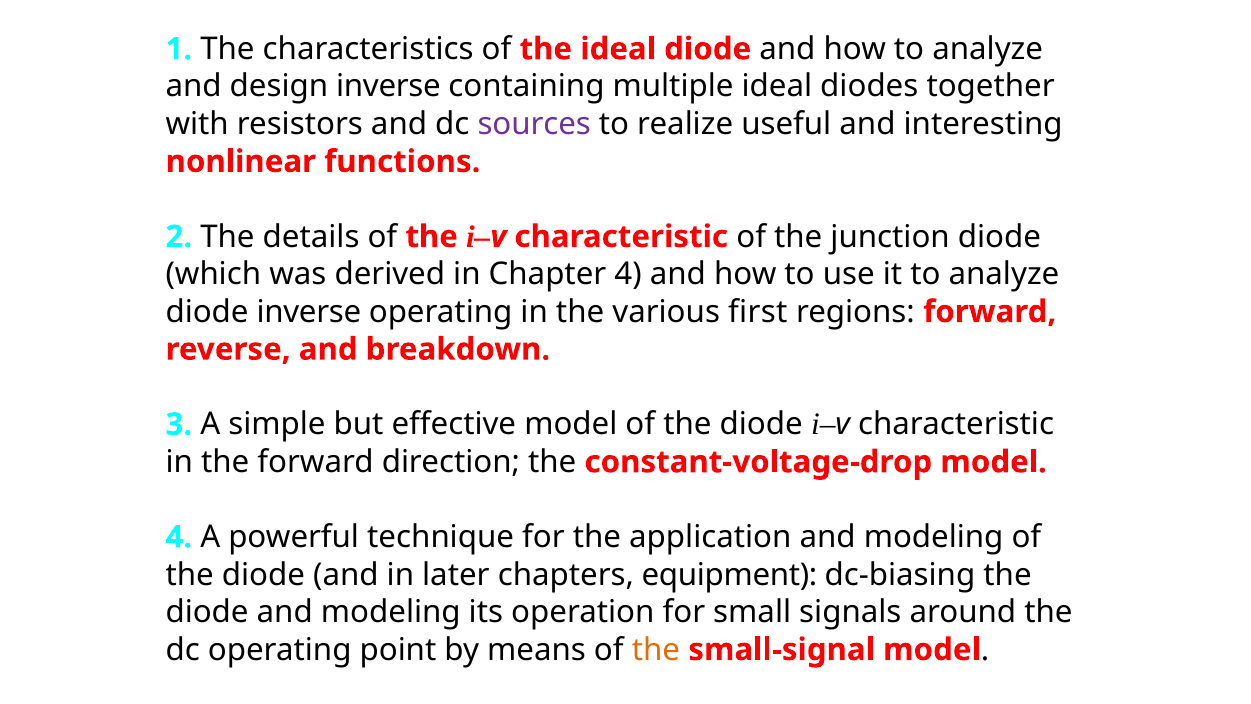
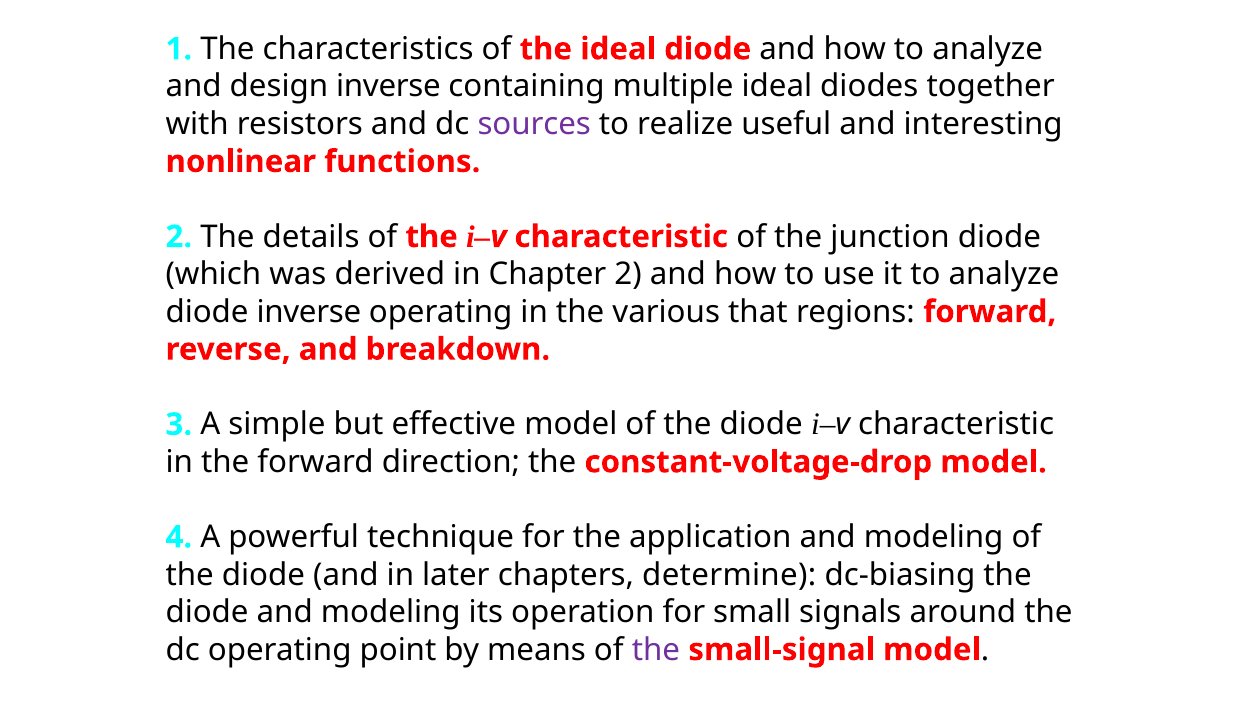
Chapter 4: 4 -> 2 (628, 274)
first: first -> that (758, 312)
equipment: equipment -> determine (729, 574)
the colour: orange -> purple (656, 649)
